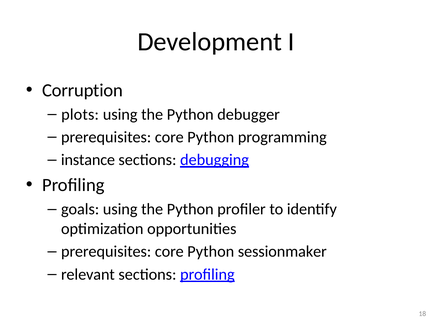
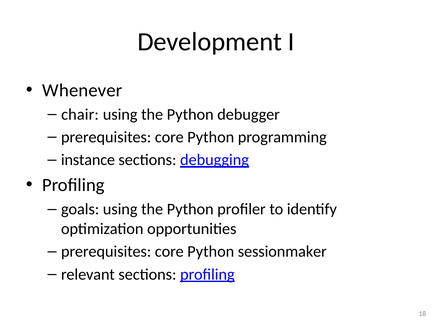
Corruption: Corruption -> Whenever (82, 90)
plots: plots -> chair (80, 114)
